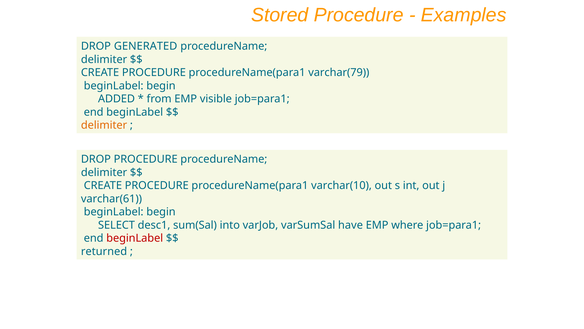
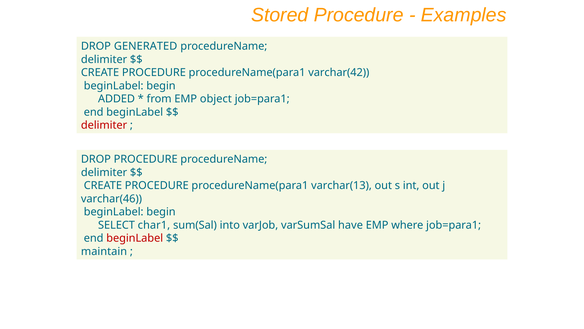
varchar(79: varchar(79 -> varchar(42 (339, 73)
visible: visible -> object (216, 99)
delimiter colour: orange -> red (104, 125)
varchar(10: varchar(10 -> varchar(13 (341, 185)
varchar(61: varchar(61 -> varchar(46 (111, 199)
desc1: desc1 -> char1 (154, 225)
returned: returned -> maintain (104, 251)
